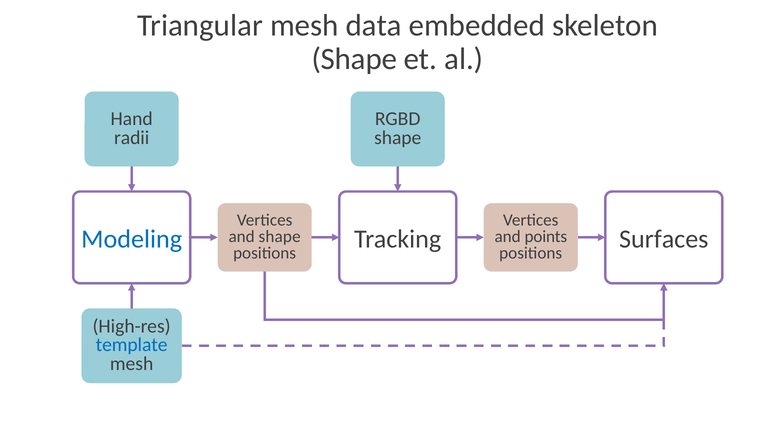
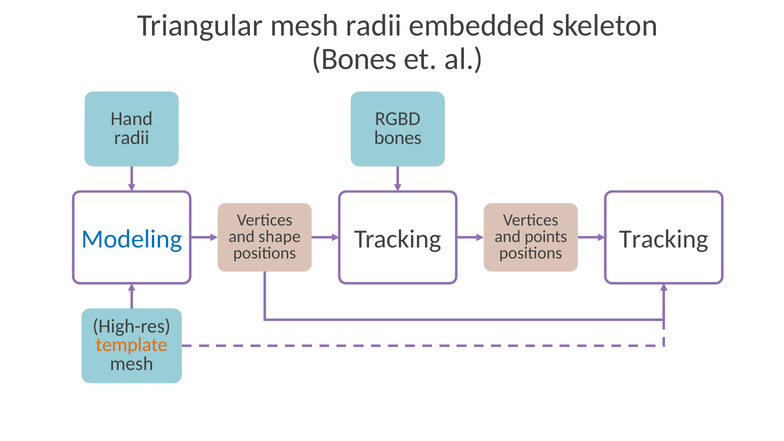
mesh data: data -> radii (374, 26)
Shape: Shape -> Bones (354, 59)
shape: shape -> bones (398, 138)
Tracking Surfaces: Surfaces -> Tracking (664, 239)
template colour: blue -> orange (132, 345)
